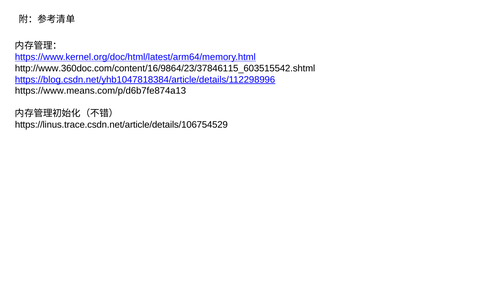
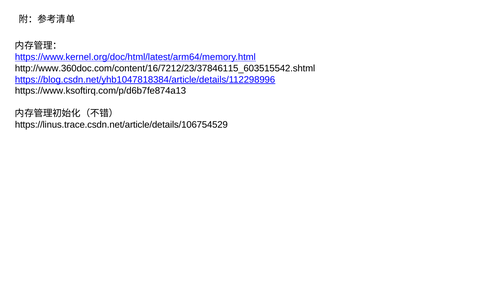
http://www.360doc.com/content/16/9864/23/37846115_603515542.shtml: http://www.360doc.com/content/16/9864/23/37846115_603515542.shtml -> http://www.360doc.com/content/16/7212/23/37846115_603515542.shtml (165, 68)
https://www.means.com/p/d6b7fe874a13: https://www.means.com/p/d6b7fe874a13 -> https://www.ksoftirq.com/p/d6b7fe874a13 (101, 91)
